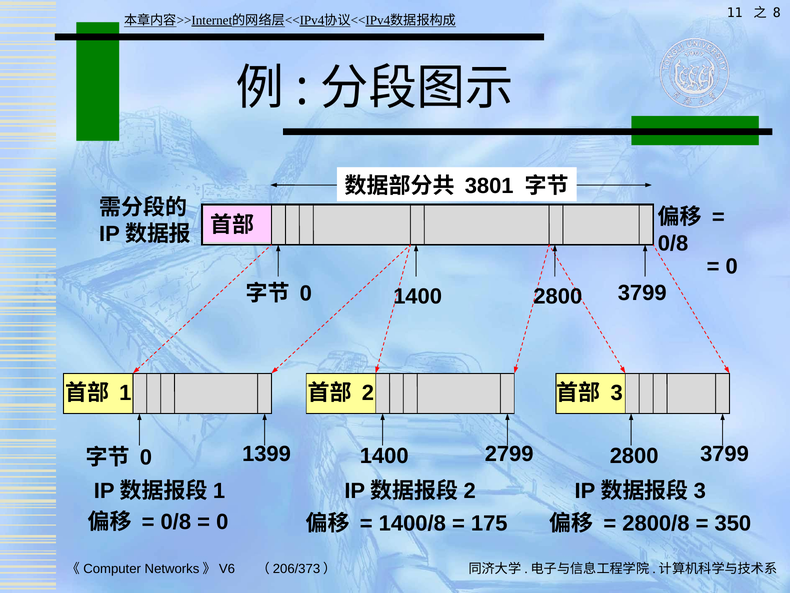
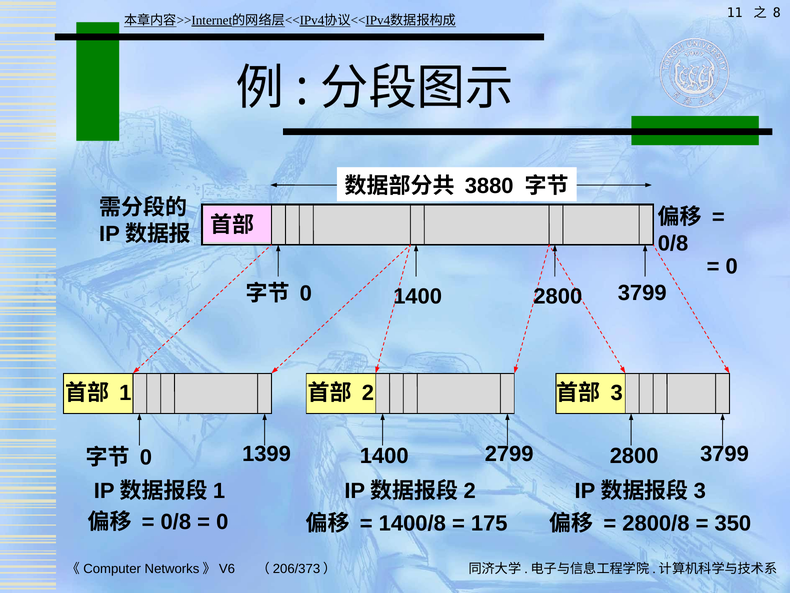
3801: 3801 -> 3880 (489, 186)
